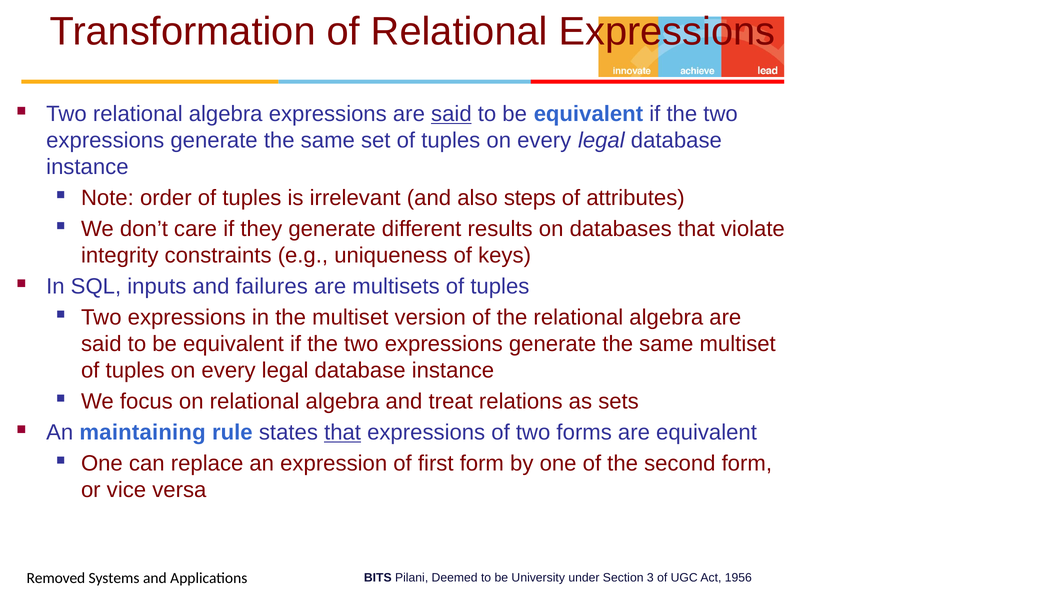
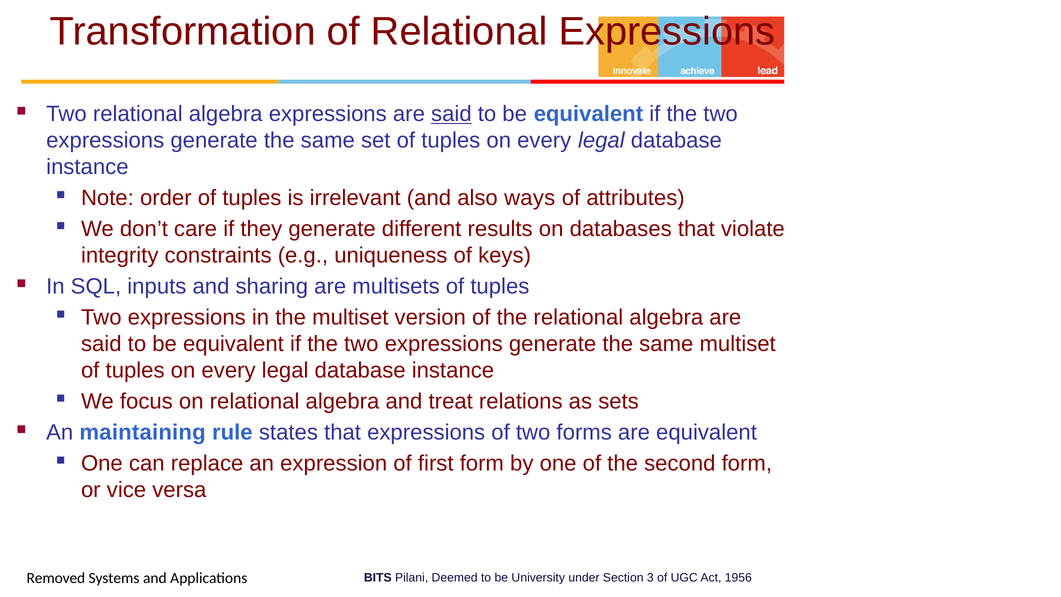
steps: steps -> ways (530, 198)
failures: failures -> sharing (272, 286)
that underline: present -> none (343, 432)
